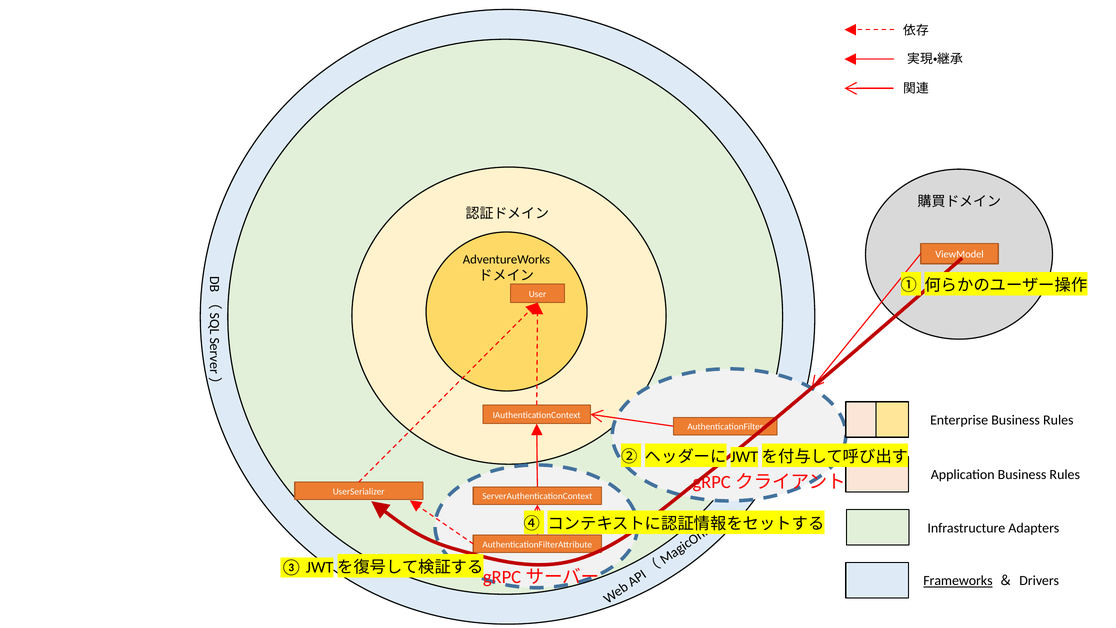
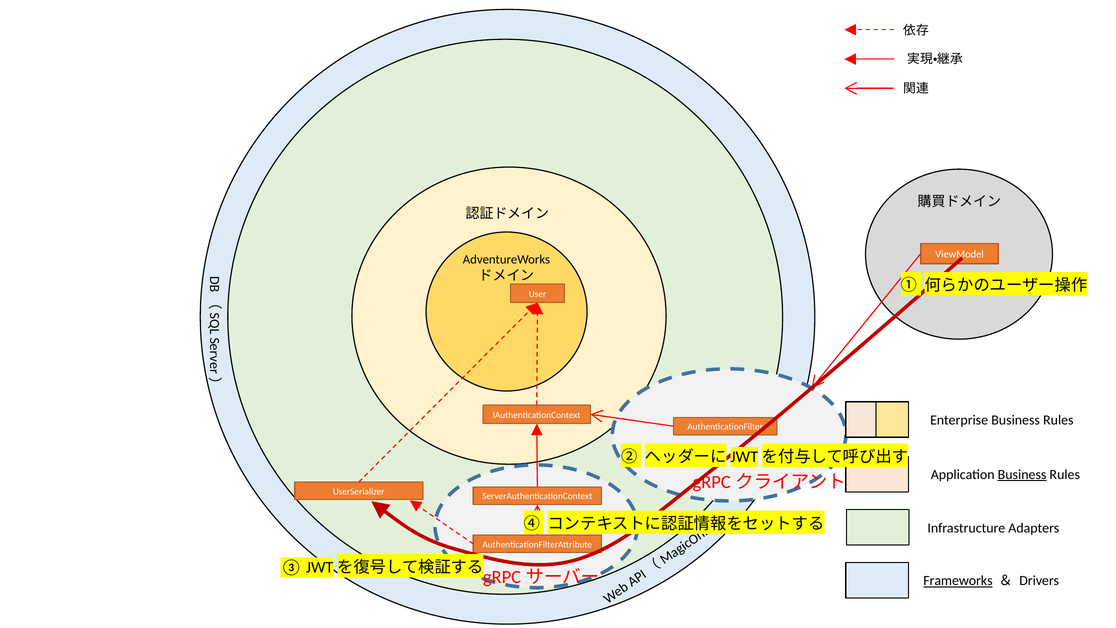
Business underline: none -> present (1022, 474)
